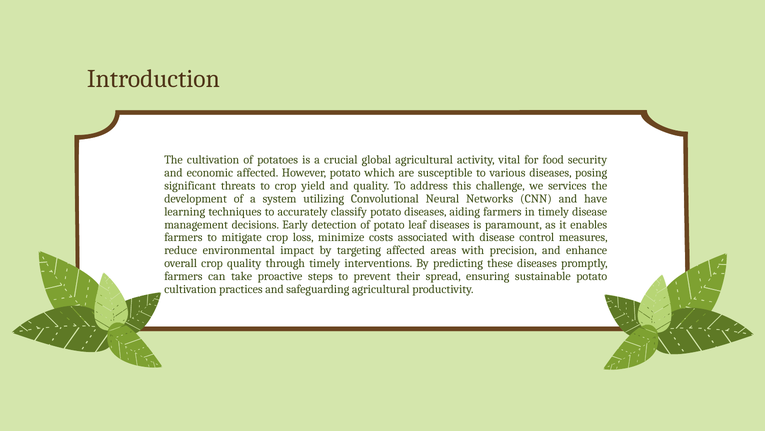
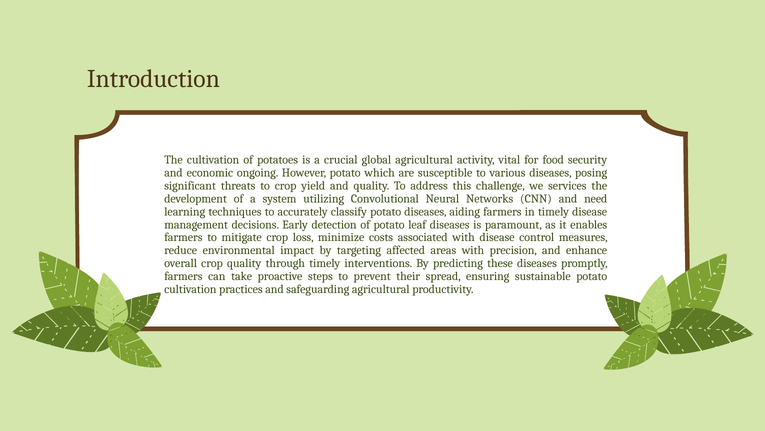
economic affected: affected -> ongoing (258, 173)
have: have -> need (596, 198)
